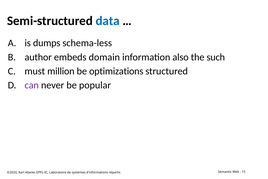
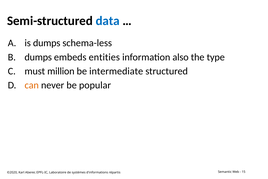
author: author -> dumps (38, 57)
domain: domain -> entities (104, 57)
such: such -> type (216, 57)
optimizations: optimizations -> intermediate (116, 71)
can colour: purple -> orange (32, 85)
